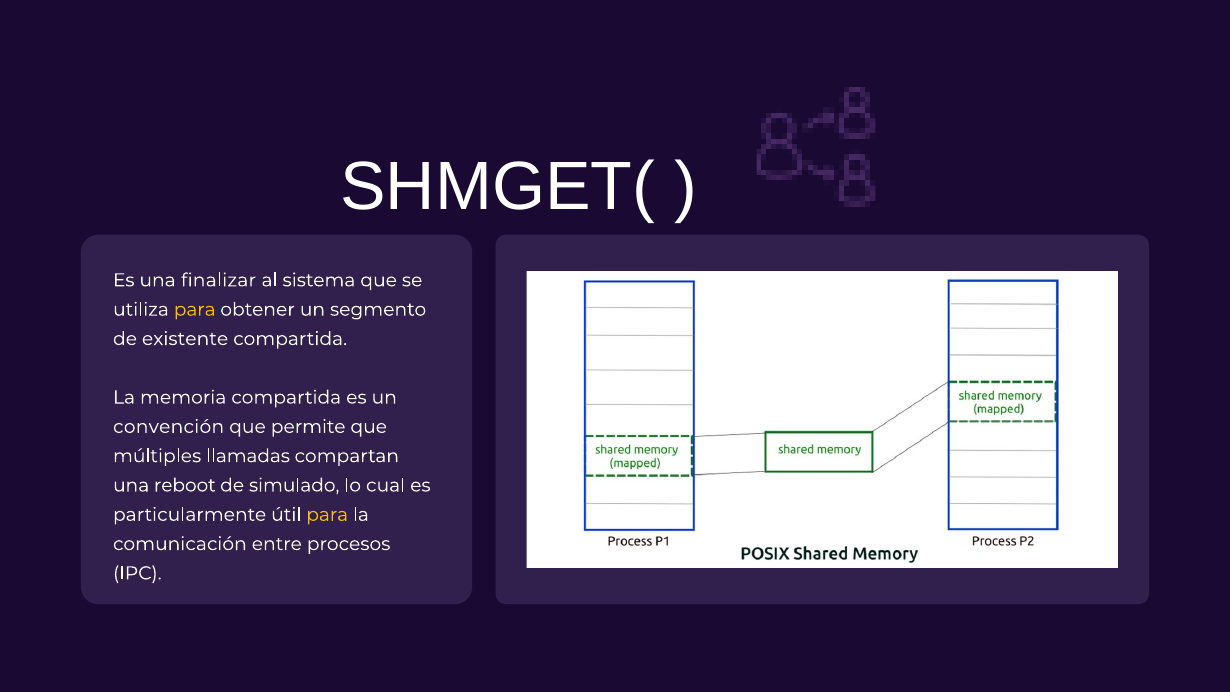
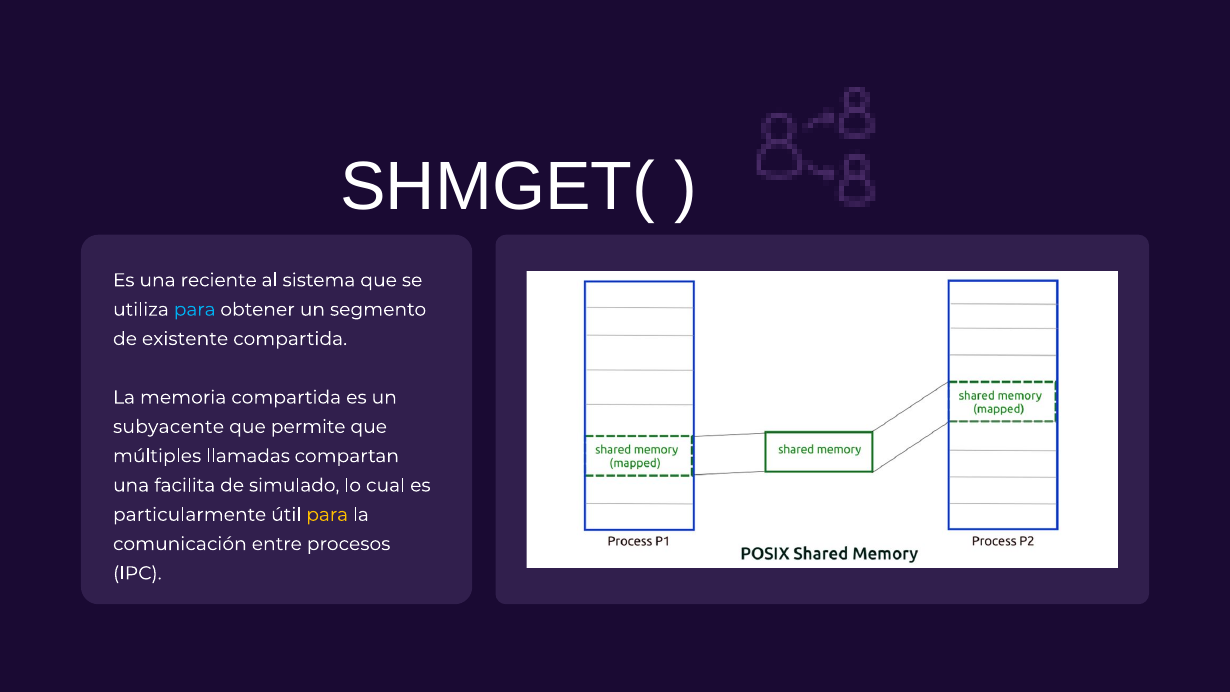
finalizar: finalizar -> reciente (219, 280)
para colour: yellow -> light blue (195, 309)
convención: convención -> subyacente (169, 427)
reboot: reboot -> facilita (185, 485)
